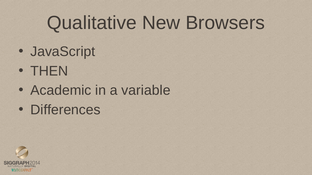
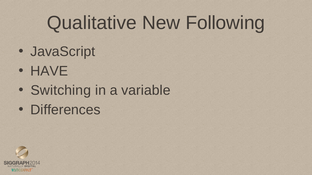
Browsers: Browsers -> Following (225, 23)
THEN: THEN -> HAVE (49, 71)
Academic: Academic -> Switching (61, 91)
